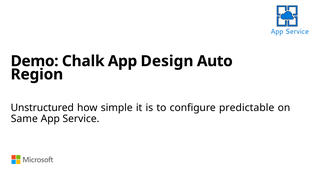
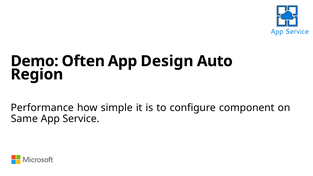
Chalk: Chalk -> Often (83, 61)
Unstructured: Unstructured -> Performance (42, 108)
predictable: predictable -> component (247, 108)
